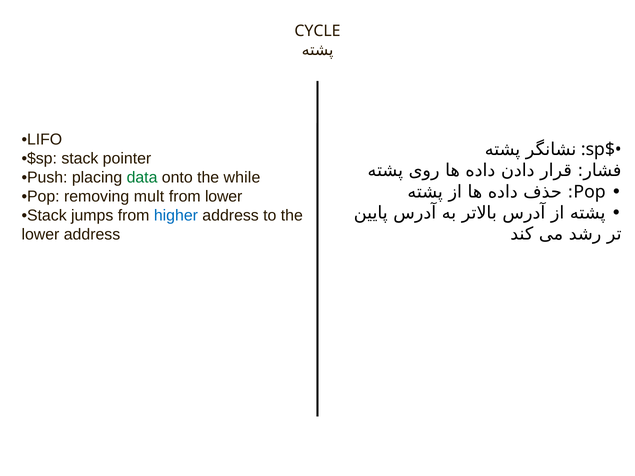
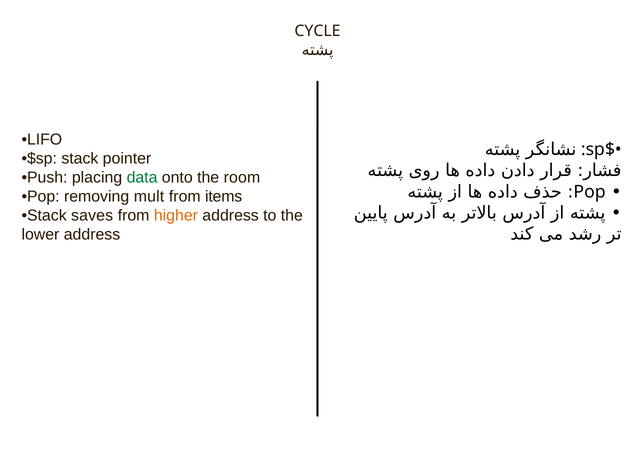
while: while -> room (242, 178)
from lower: lower -> items (224, 197)
jumps: jumps -> saves (92, 216)
higher colour: blue -> orange (176, 216)
